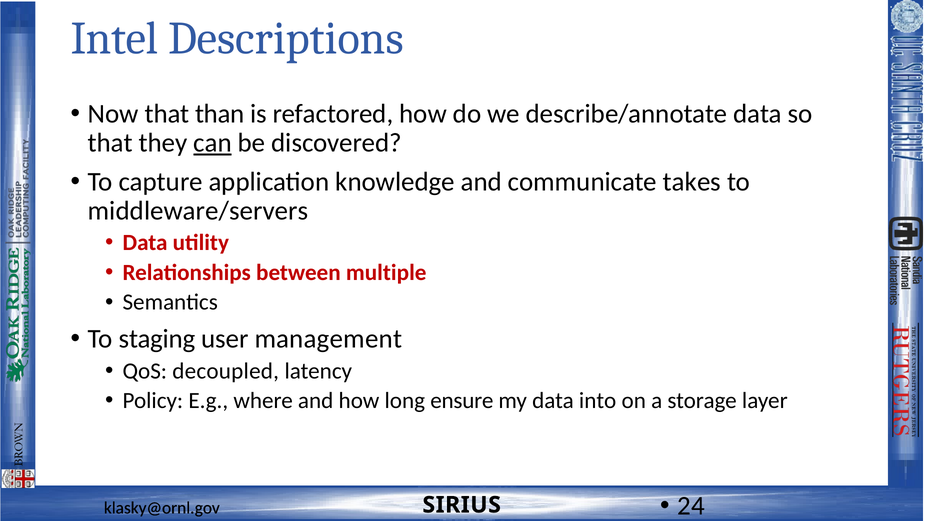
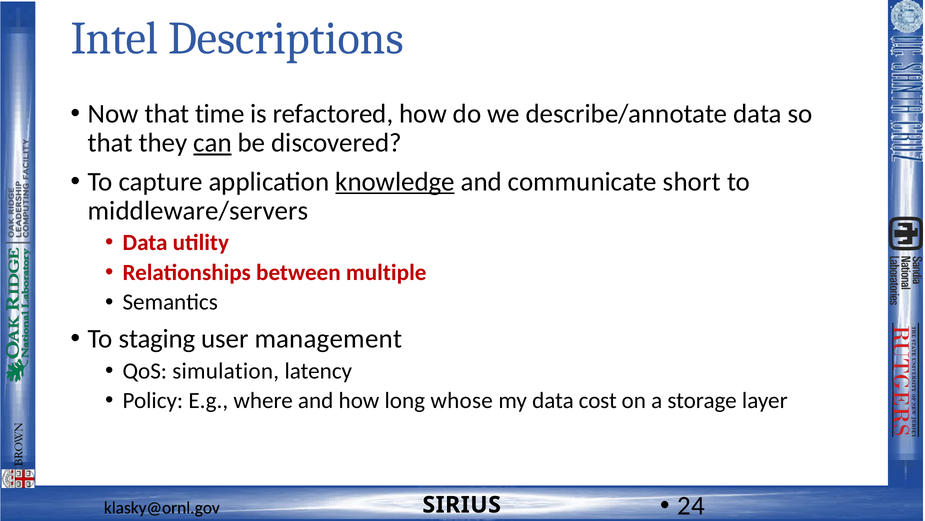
than: than -> time (220, 114)
knowledge underline: none -> present (395, 181)
takes: takes -> short (692, 181)
decoupled: decoupled -> simulation (226, 370)
ensure: ensure -> whose (462, 400)
into: into -> cost (598, 400)
